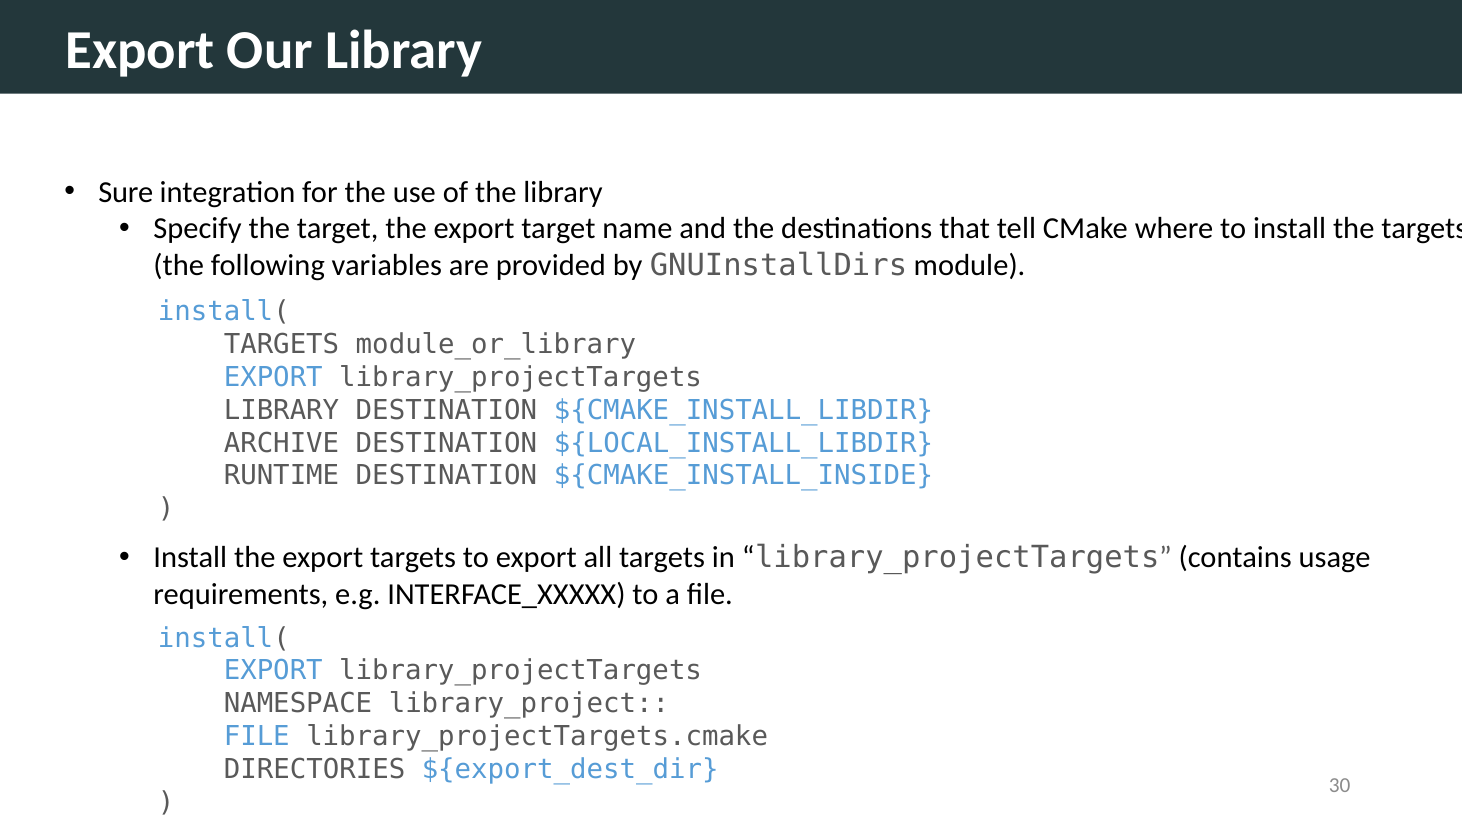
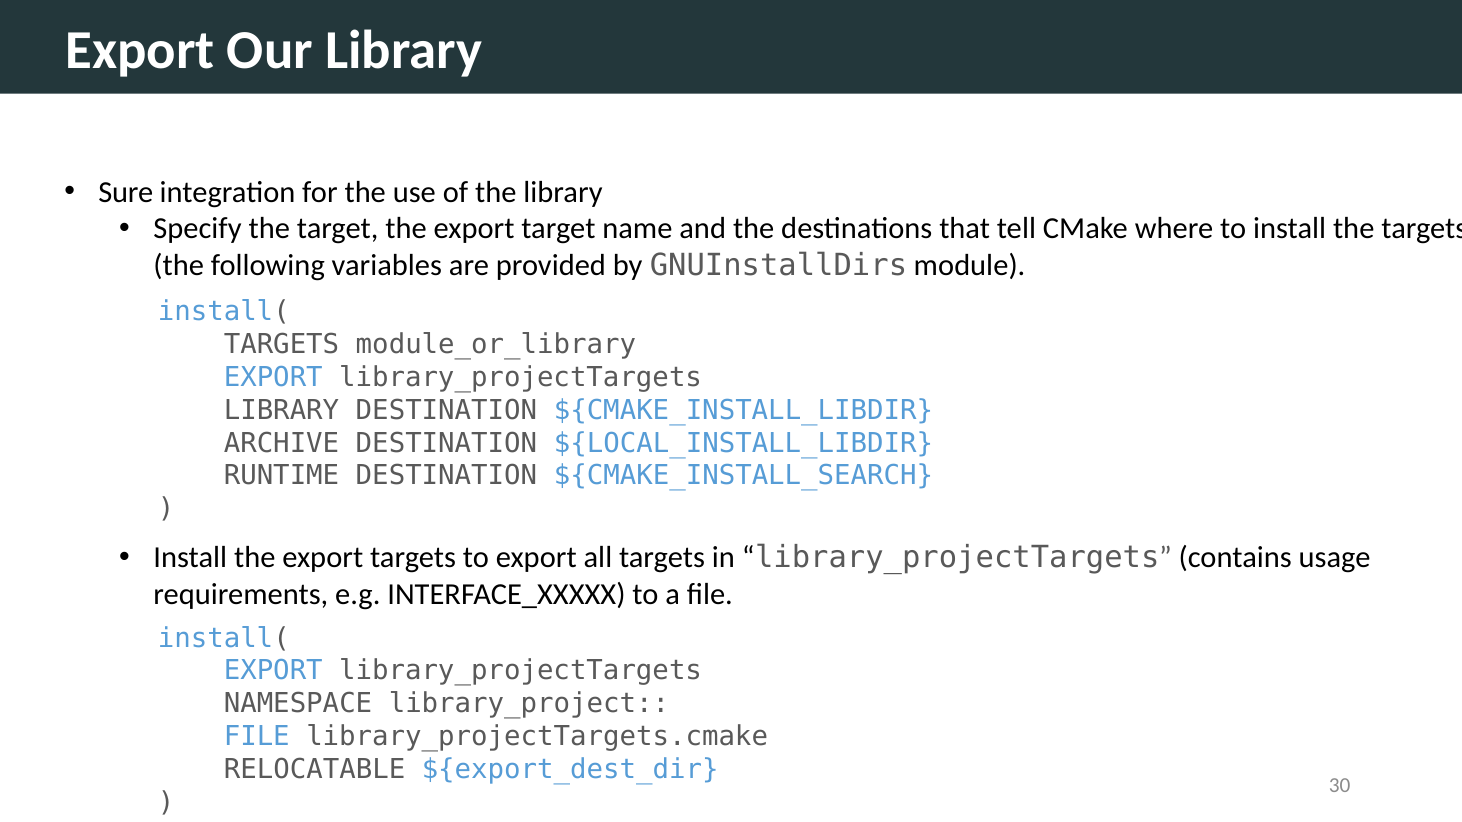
${CMAKE_INSTALL_INSIDE: ${CMAKE_INSTALL_INSIDE -> ${CMAKE_INSTALL_SEARCH (744, 476)
DIRECTORIES: DIRECTORIES -> RELOCATABLE (315, 770)
